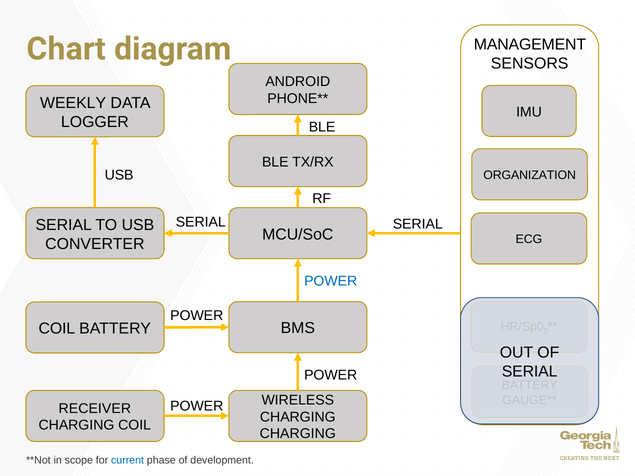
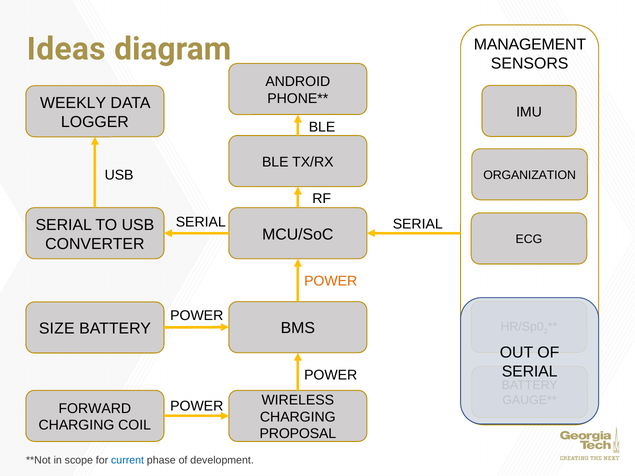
Chart: Chart -> Ideas (66, 49)
POWER colour: blue -> orange (331, 281)
COIL: COIL -> SIZE (57, 329)
RECEIVER: RECEIVER -> FORWARD (95, 409)
CHARGING: CHARGING -> PROPOSAL (298, 434)
